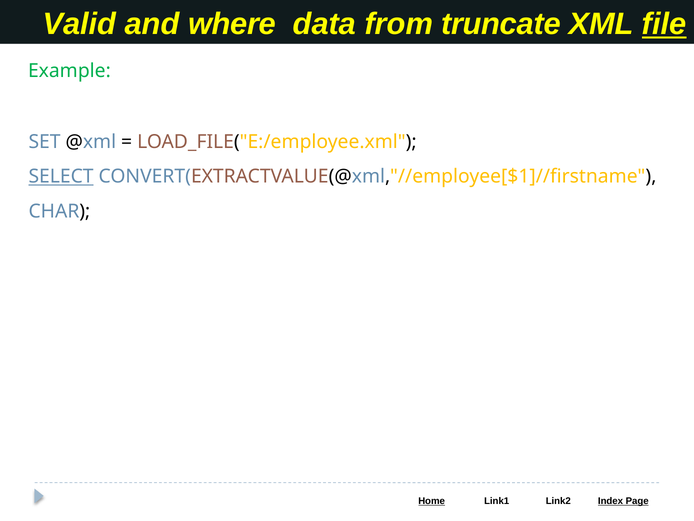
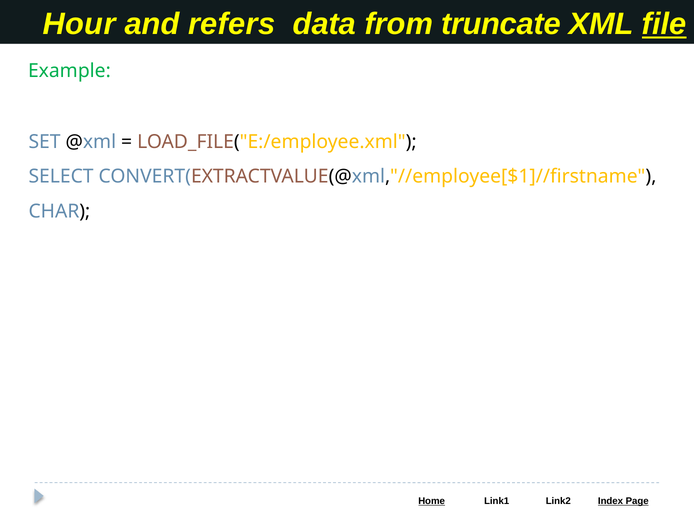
Valid: Valid -> Hour (79, 24)
where: where -> refers (232, 24)
SELECT underline: present -> none (61, 176)
